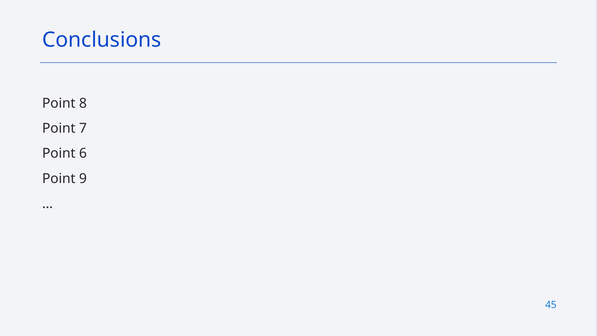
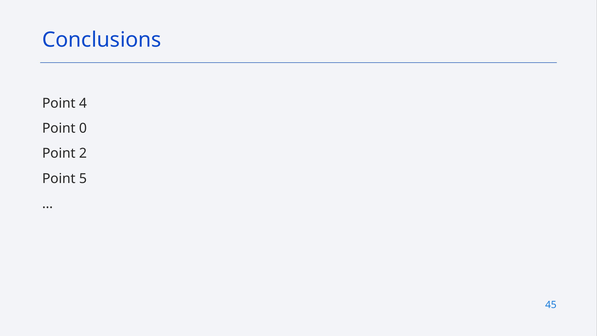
8: 8 -> 4 (83, 103)
7: 7 -> 0 (83, 128)
6: 6 -> 2 (83, 153)
9: 9 -> 5 (83, 178)
